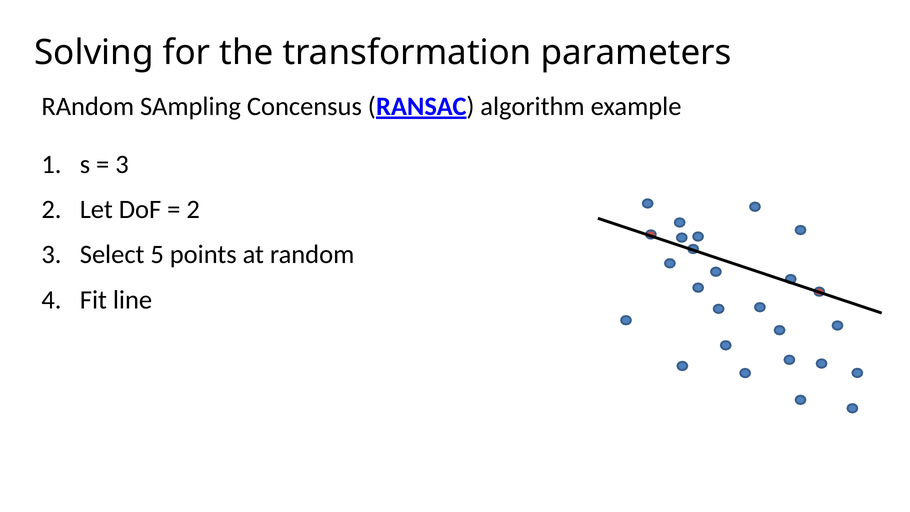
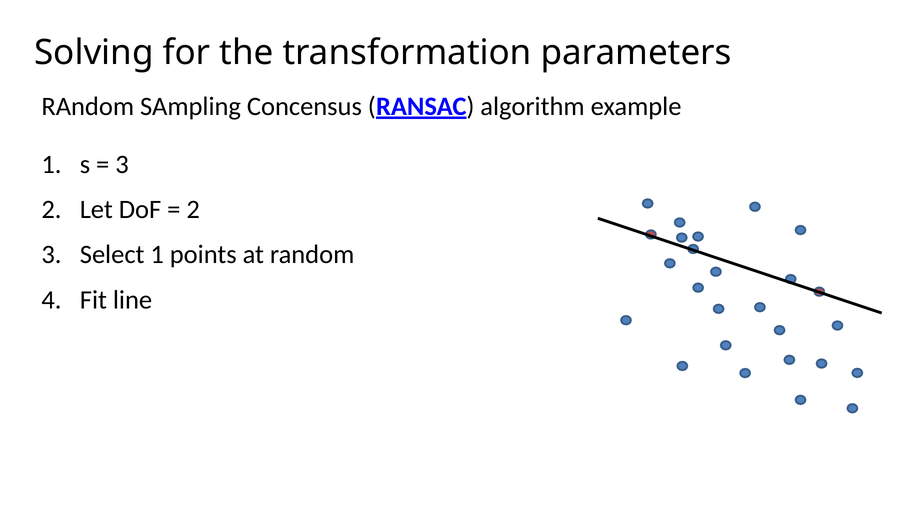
Select 5: 5 -> 1 (157, 255)
